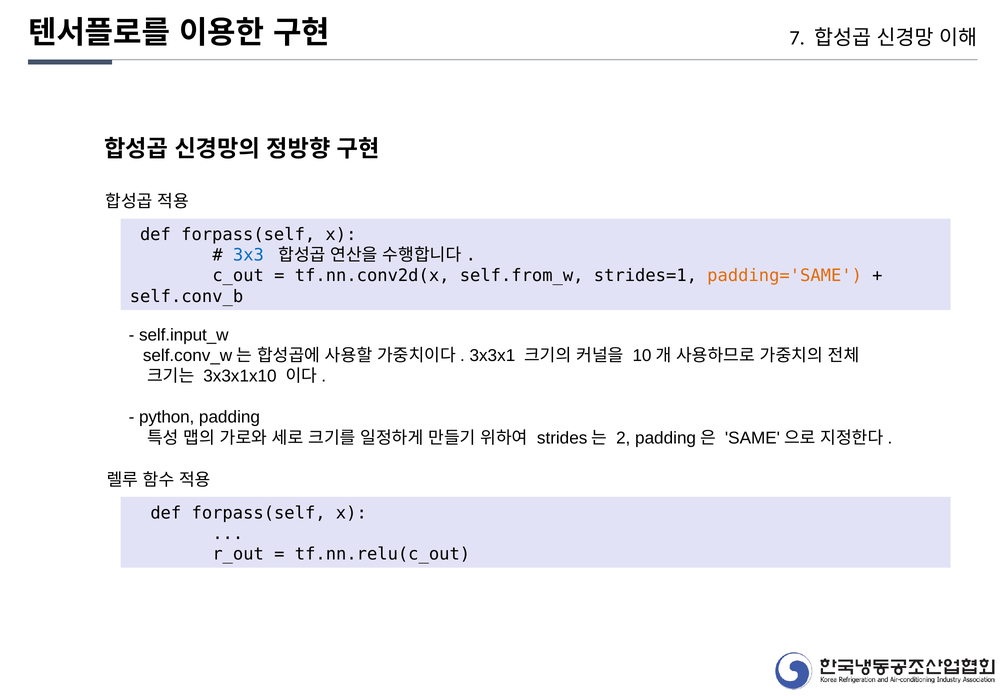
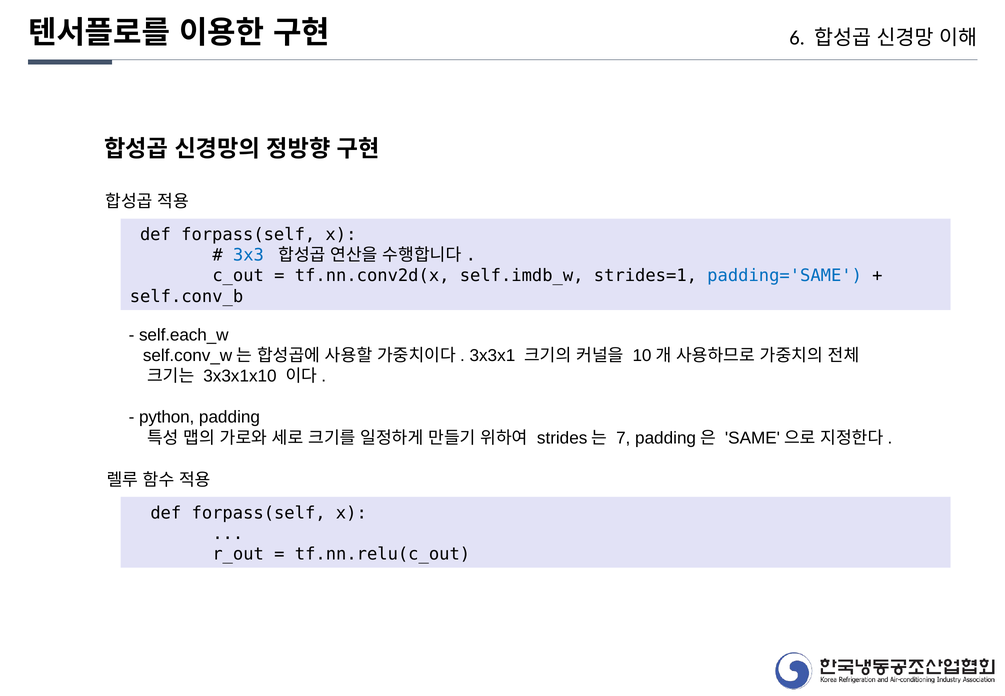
7: 7 -> 6 (797, 38)
self.from_w: self.from_w -> self.imdb_w (522, 276)
padding='SAME colour: orange -> blue (785, 276)
self.input_w: self.input_w -> self.each_w (184, 335)
2: 2 -> 7 (623, 438)
